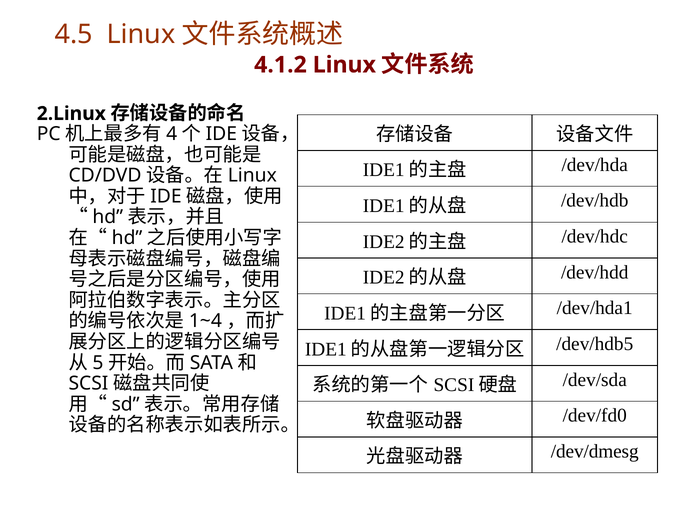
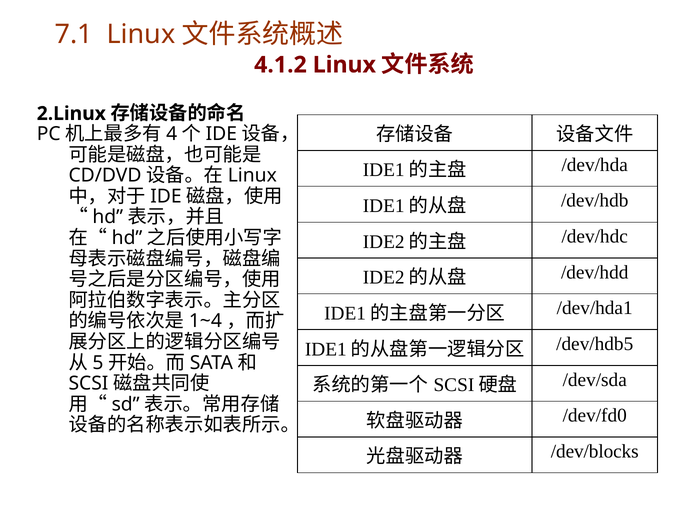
4.5: 4.5 -> 7.1 (74, 34)
/dev/dmesg: /dev/dmesg -> /dev/blocks (595, 451)
